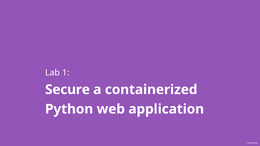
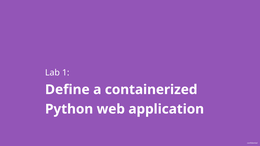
Secure: Secure -> Define (67, 90)
